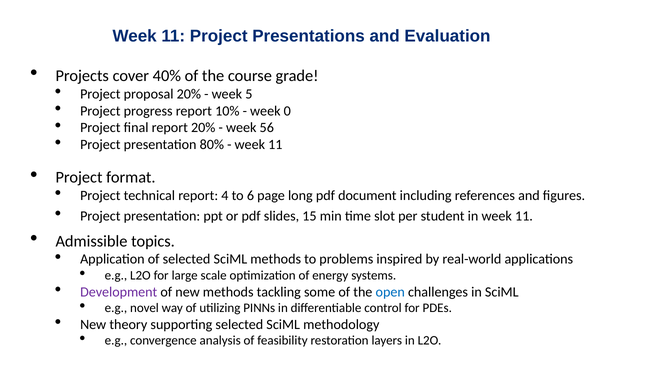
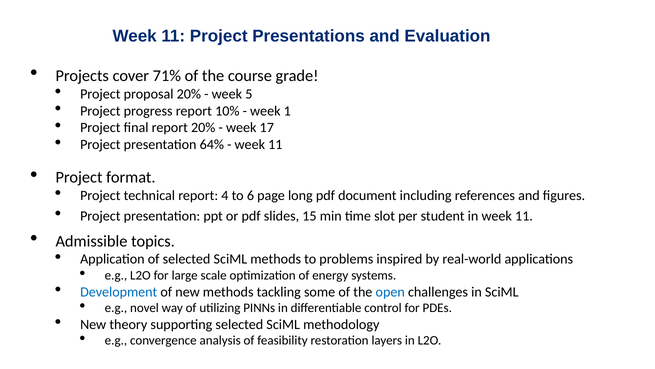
40%: 40% -> 71% (167, 76)
0: 0 -> 1 (287, 111)
56: 56 -> 17 (267, 128)
80%: 80% -> 64% (212, 145)
Development colour: purple -> blue (119, 291)
